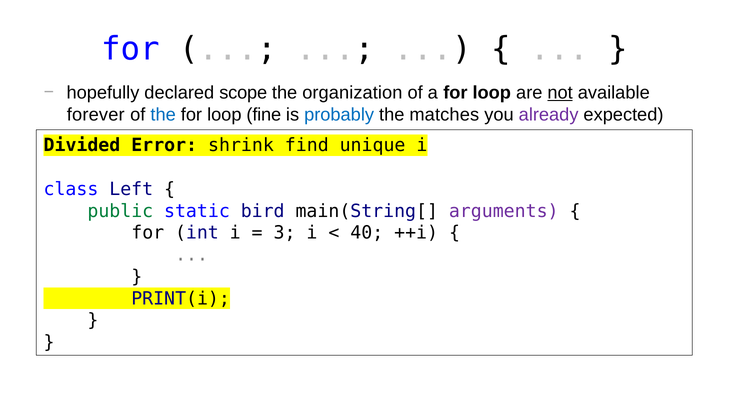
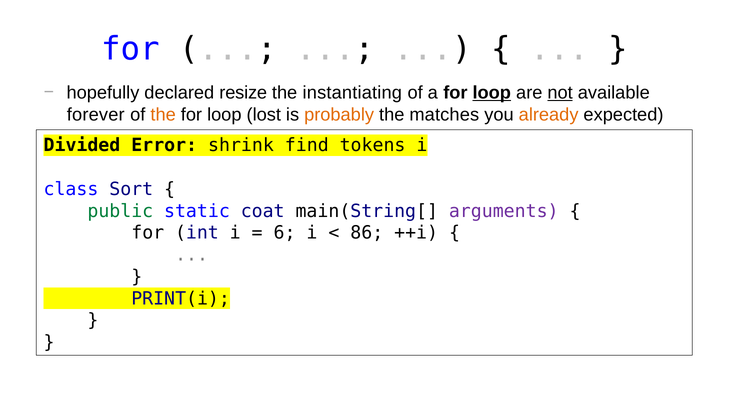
scope: scope -> resize (243, 93)
organization: organization -> instantiating (352, 93)
loop underline: none -> present (492, 93)
the colour: blue -> orange (163, 115)
fine: fine -> lost (264, 115)
probably colour: blue -> orange (339, 115)
already colour: purple -> orange (549, 115)
unique: unique -> tokens (373, 145)
Left: Left -> Sort (131, 189)
bird: bird -> coat (263, 211)
3: 3 -> 6 (285, 233)
40: 40 -> 86 (367, 233)
